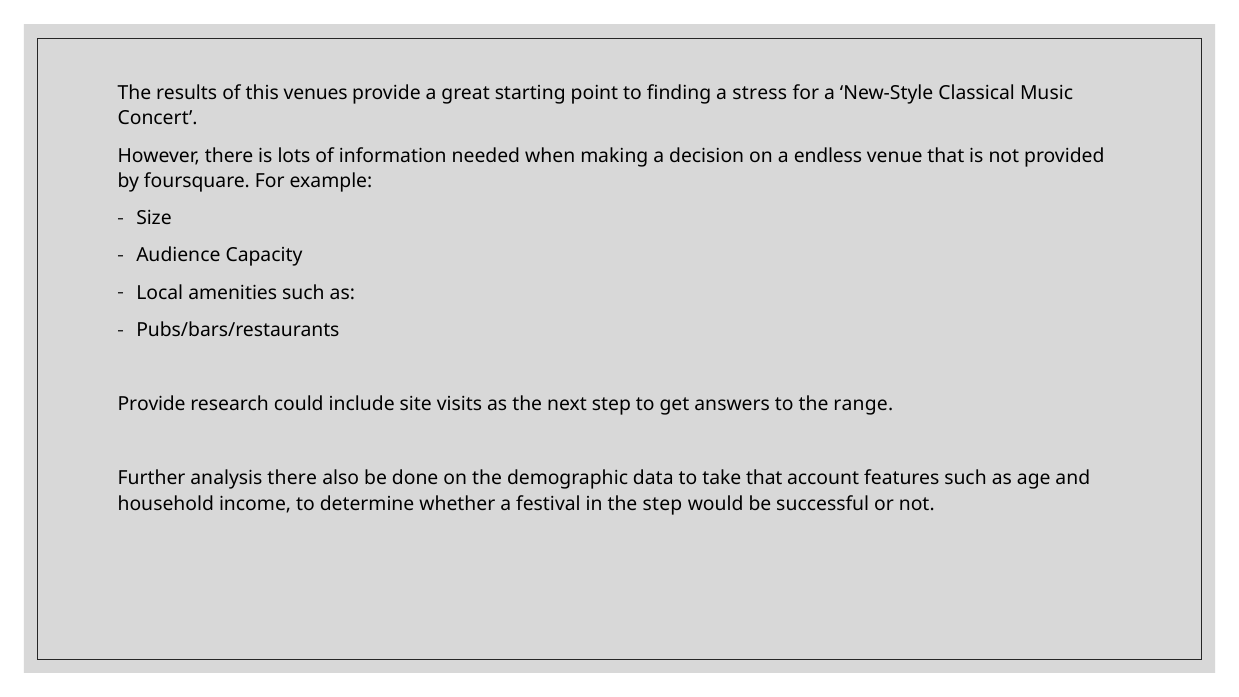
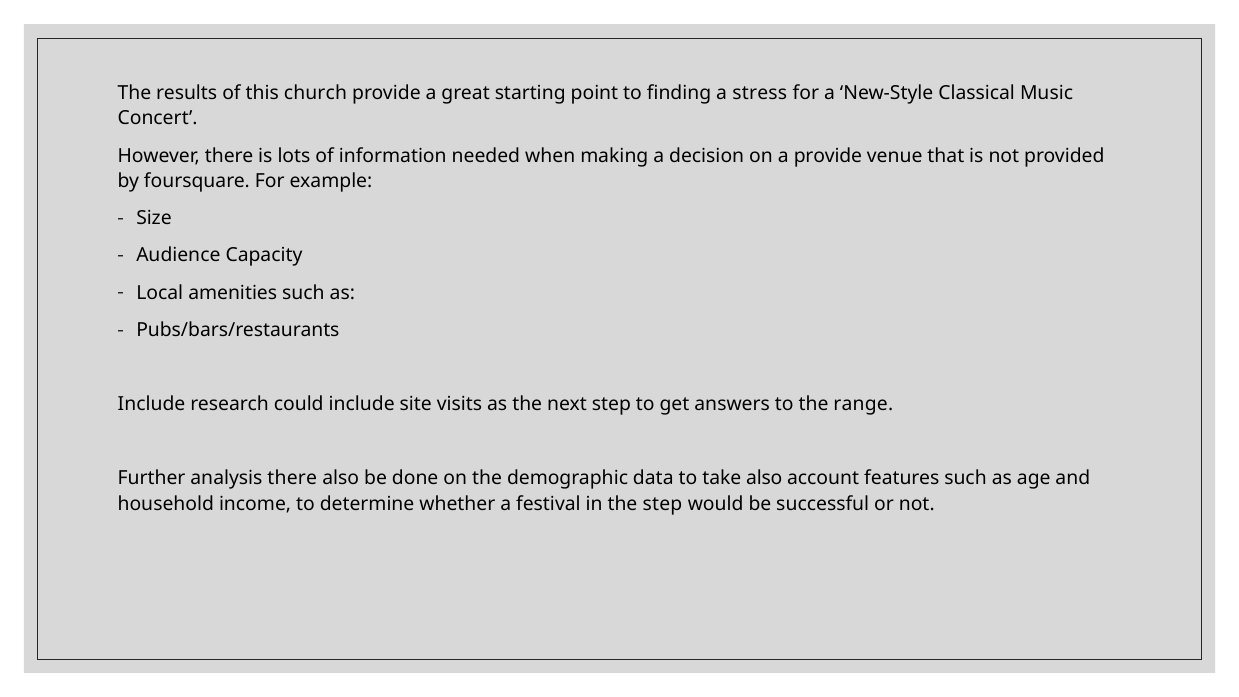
venues: venues -> church (315, 93)
a endless: endless -> provide (828, 156)
Provide: Provide -> Include (152, 404)
take that: that -> also (764, 479)
